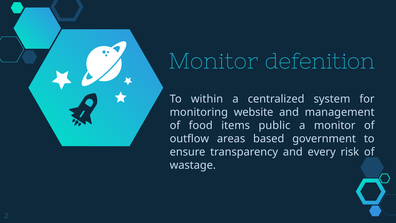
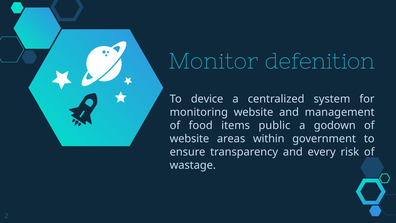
within: within -> device (207, 99)
a monitor: monitor -> godown (335, 125)
outflow: outflow -> website (189, 139)
based: based -> within (269, 139)
